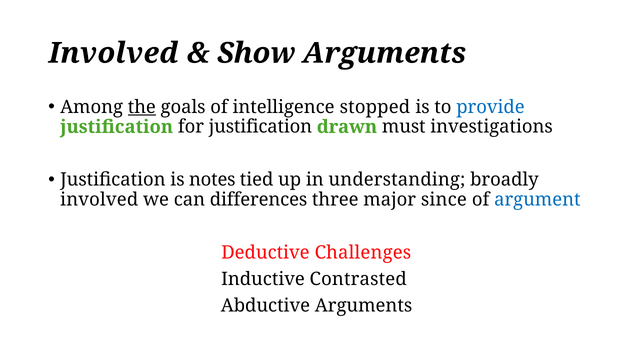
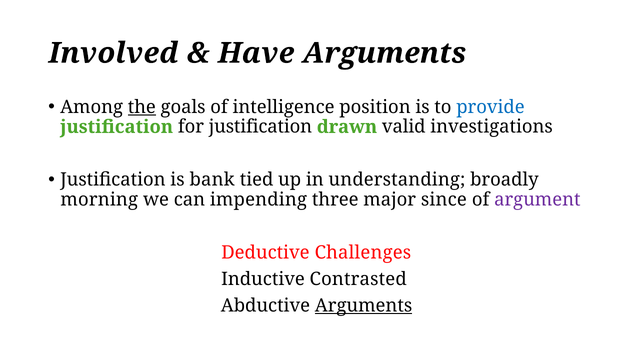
Show: Show -> Have (256, 53)
stopped: stopped -> position (375, 107)
must: must -> valid (404, 127)
notes: notes -> bank (212, 180)
involved: involved -> morning (99, 200)
differences: differences -> impending (258, 200)
argument colour: blue -> purple (537, 200)
Arguments underline: none -> present (364, 306)
